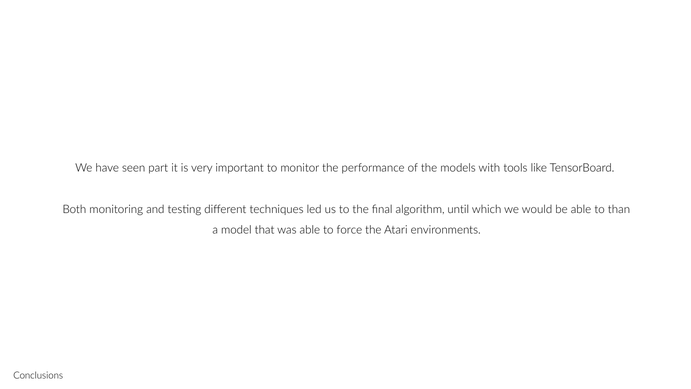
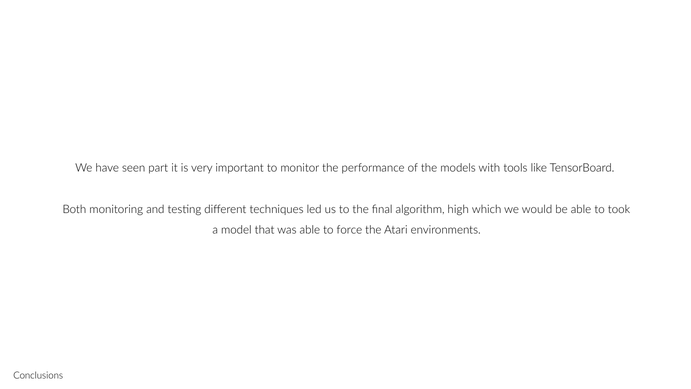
until: until -> high (458, 209)
than: than -> took (619, 209)
